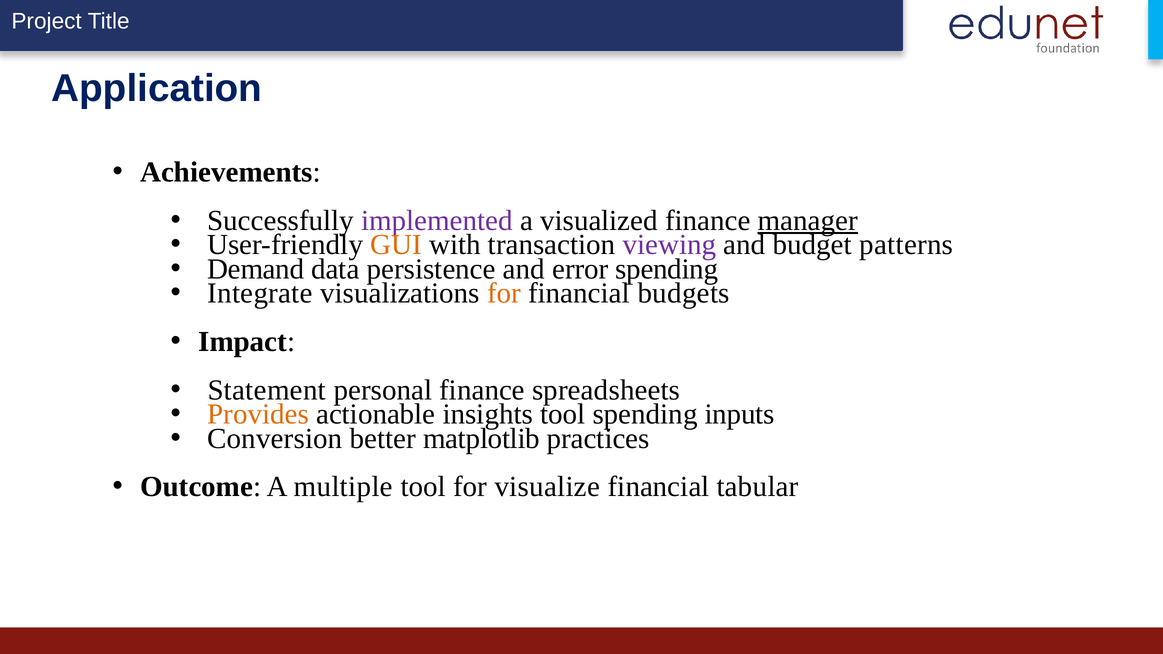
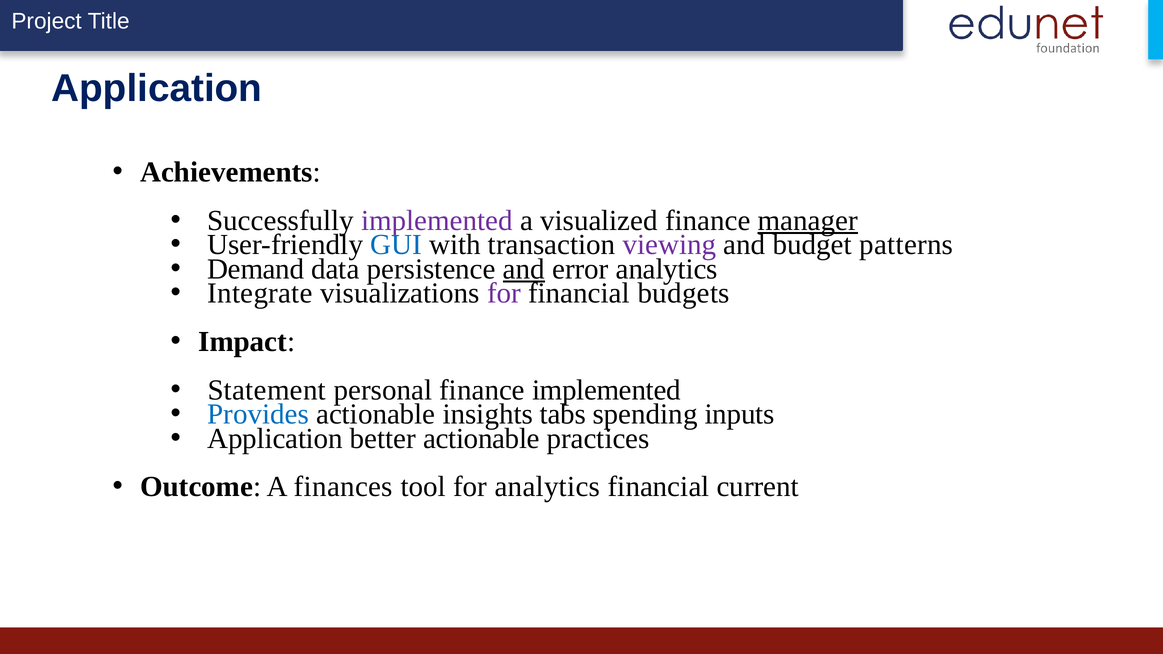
GUI colour: orange -> blue (396, 245)
and underline: none -> present (524, 269)
error spending: spending -> analytics (667, 269)
for colour: orange -> purple (504, 293)
finance spreadsheets: spreadsheets -> implemented (606, 390)
Provides colour: orange -> blue (258, 414)
insights tool: tool -> tabs (563, 414)
Conversion: Conversion -> Application (275, 439)
better matplotlib: matplotlib -> actionable (481, 439)
multiple: multiple -> finances (343, 487)
for visualize: visualize -> analytics (547, 487)
tabular: tabular -> current (758, 487)
